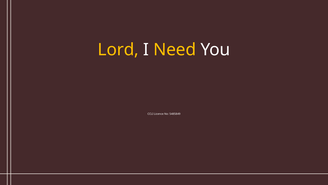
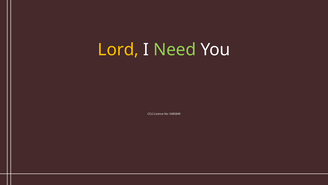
Need colour: yellow -> light green (175, 50)
